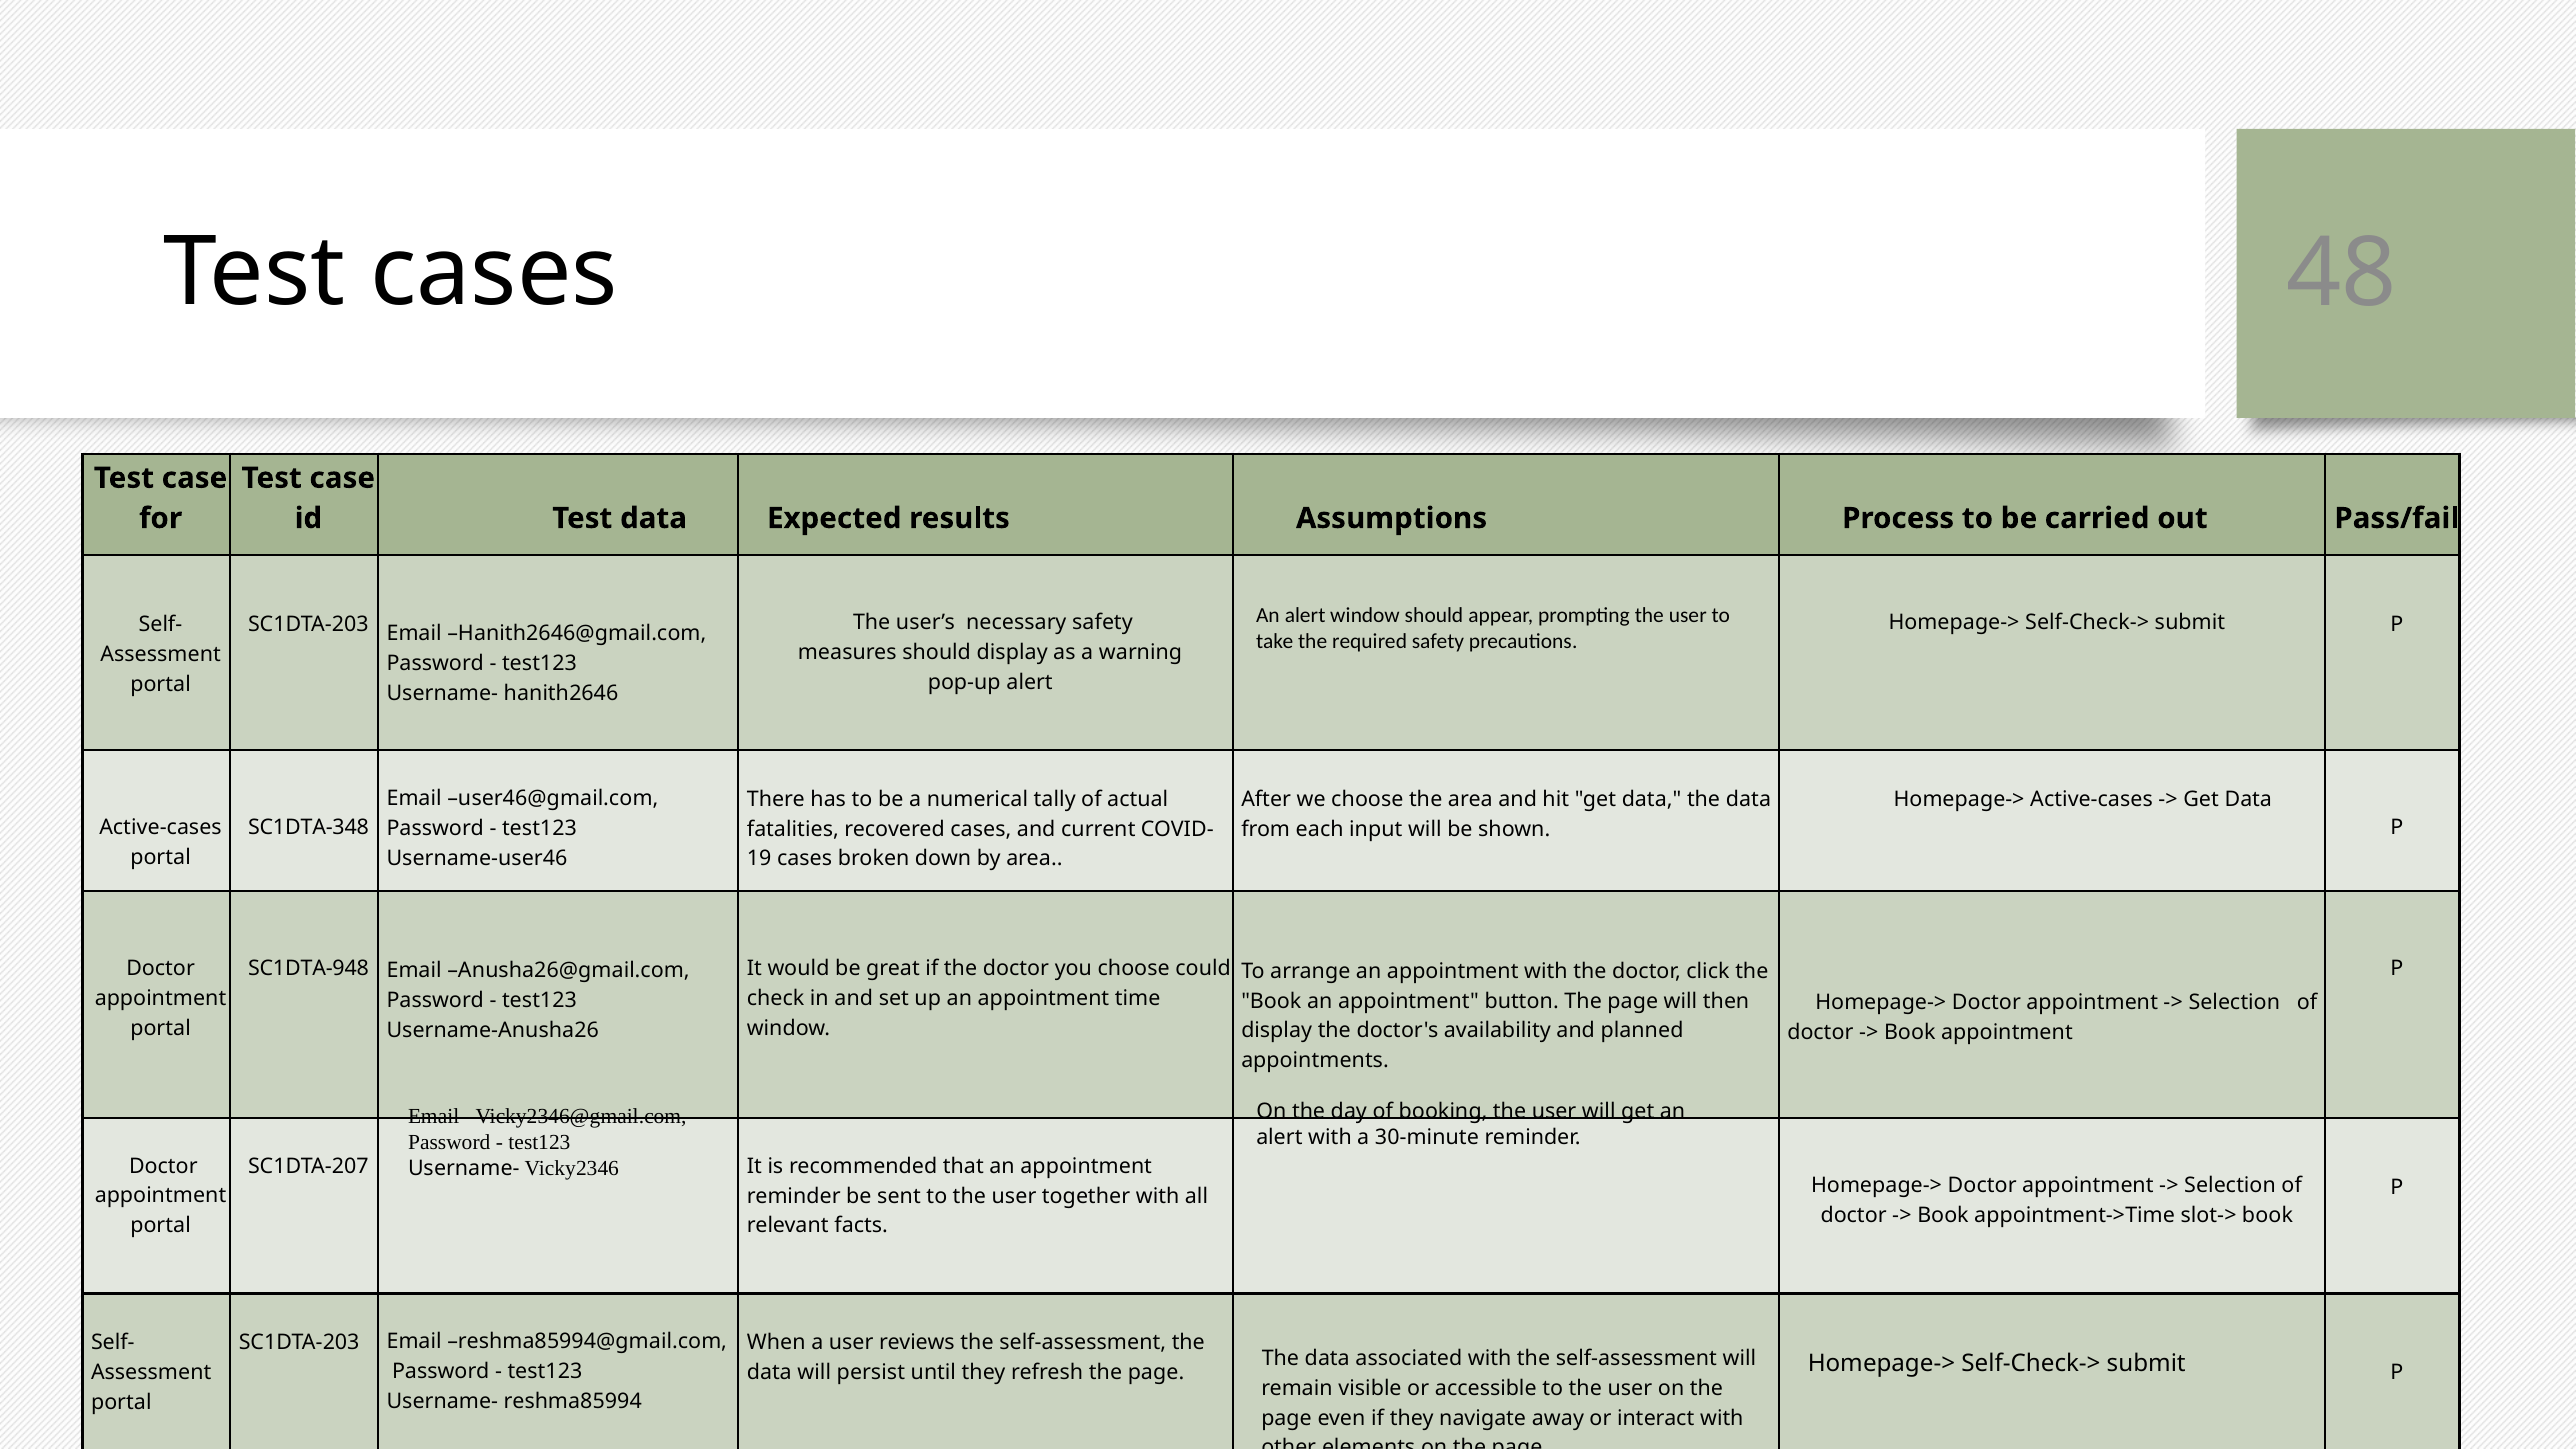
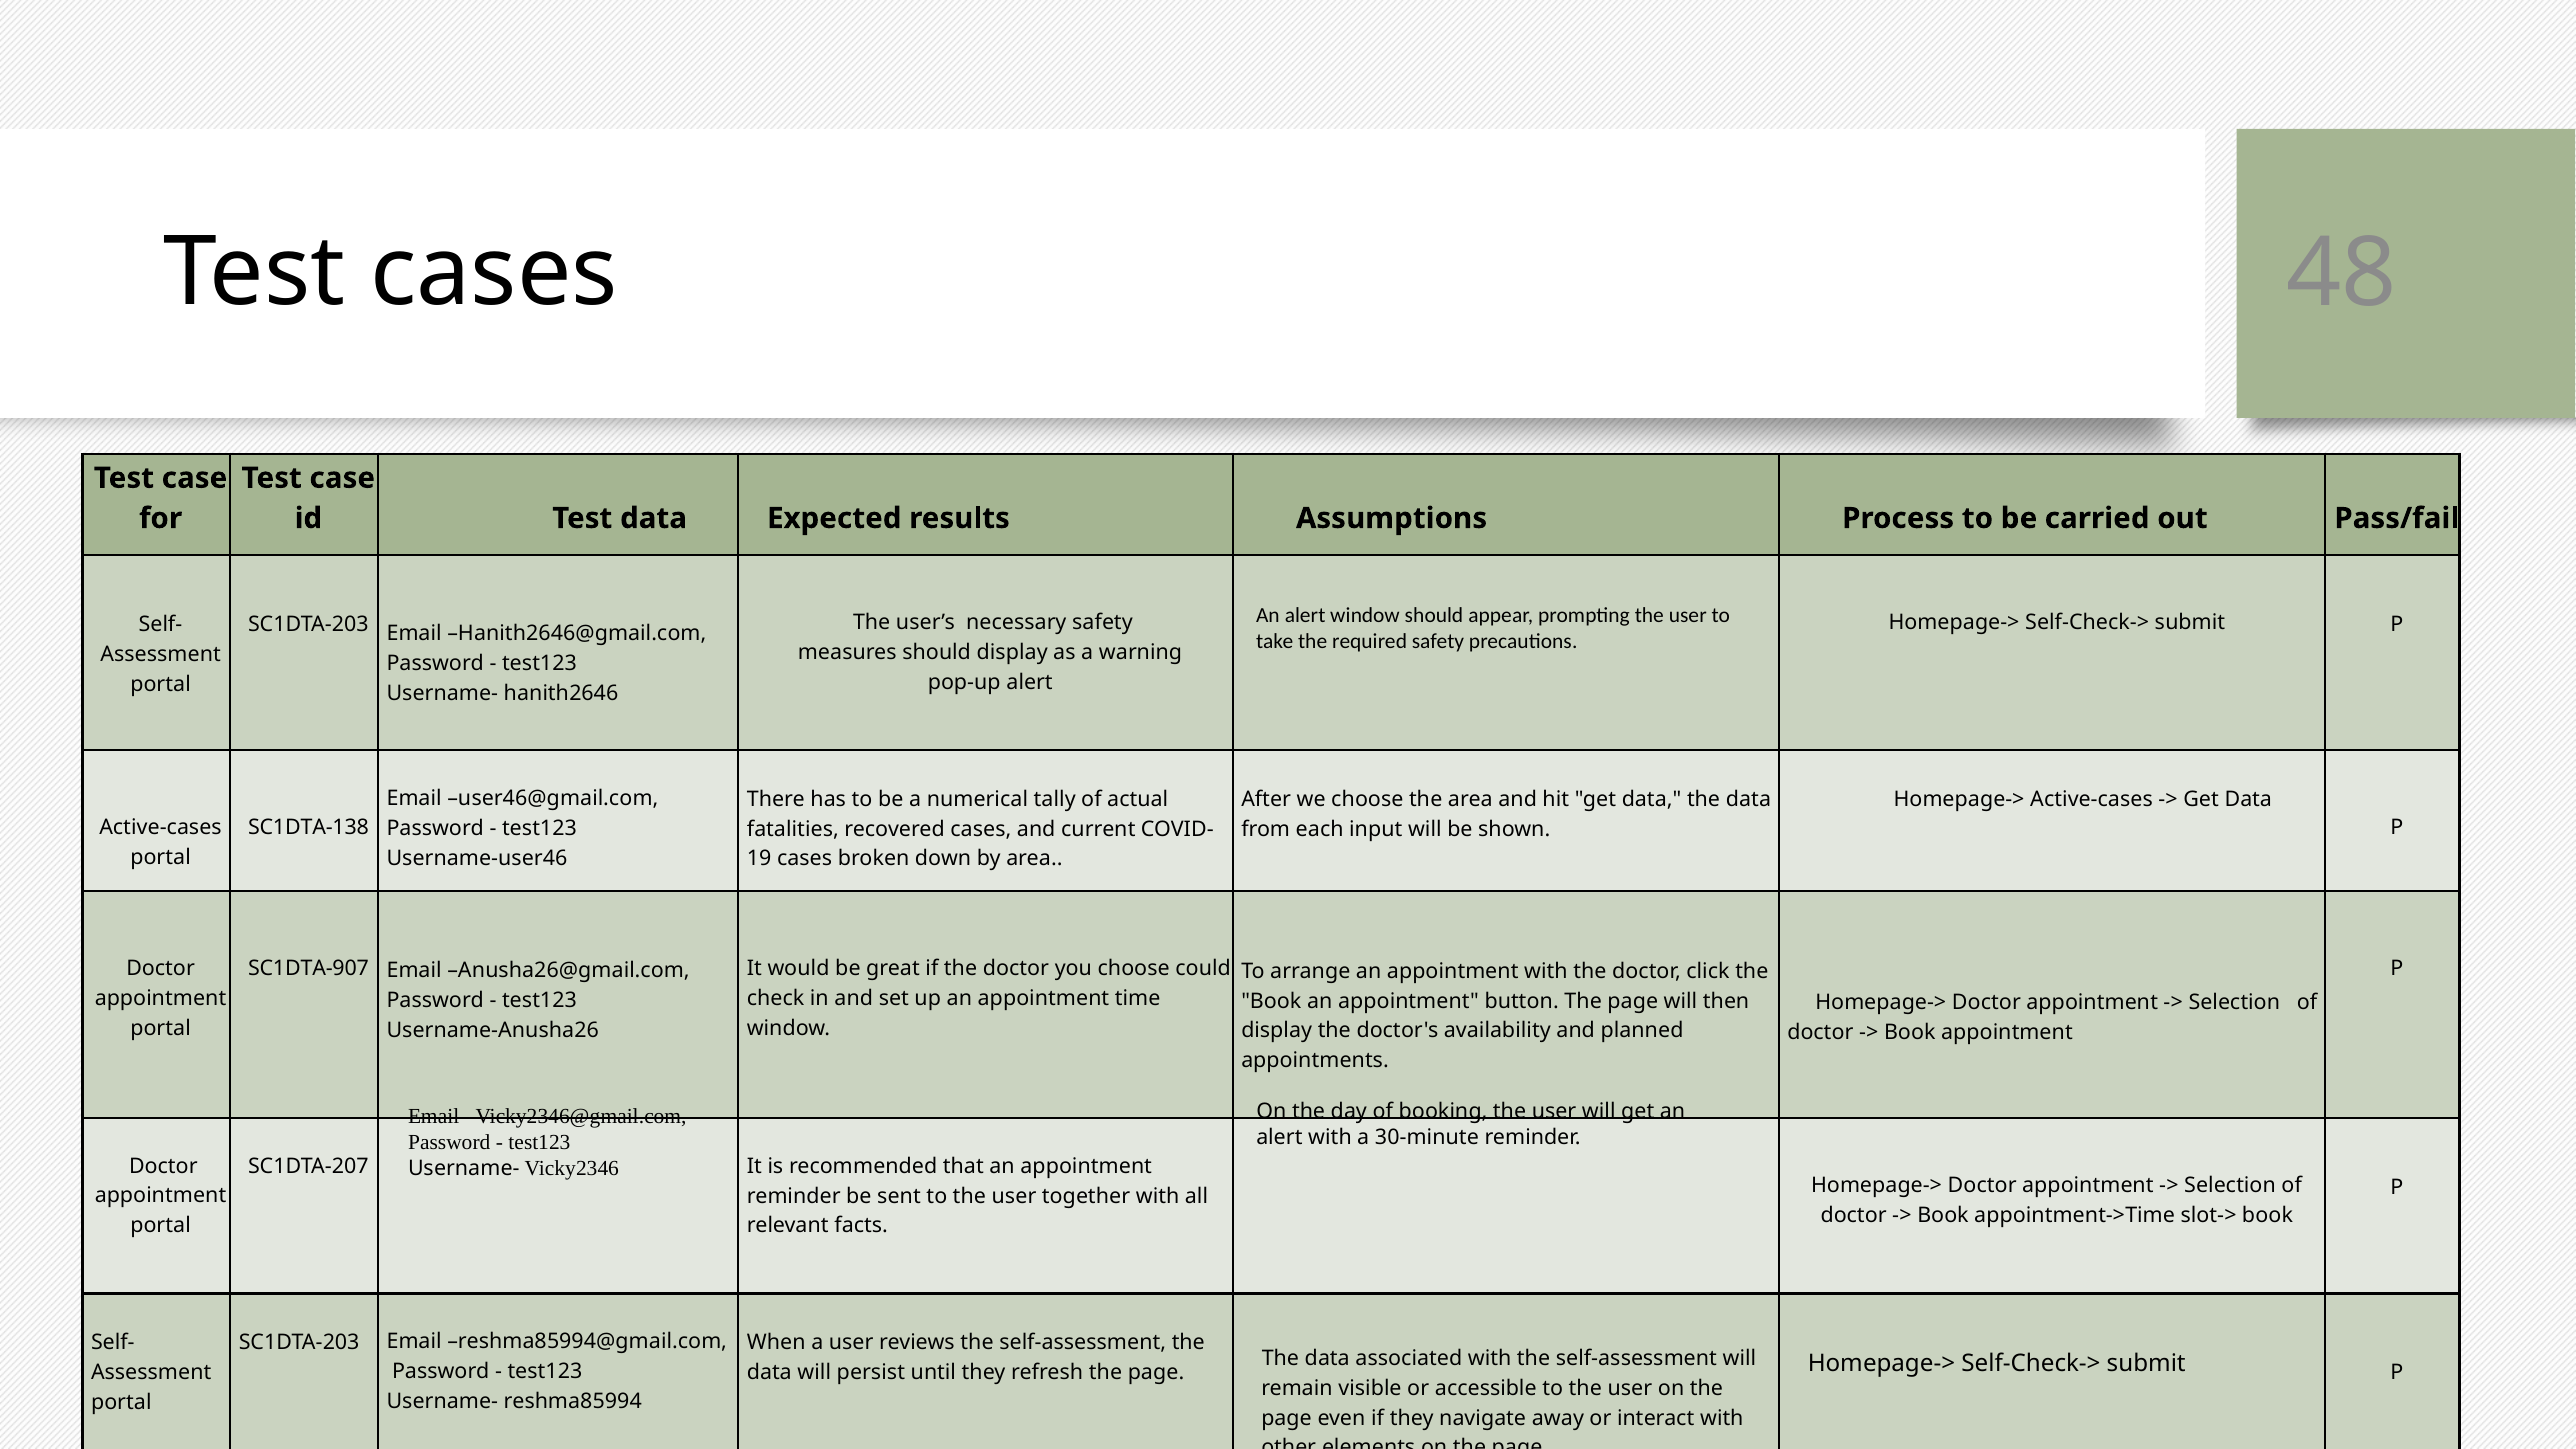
SC1DTA-348: SC1DTA-348 -> SC1DTA-138 (308, 828)
SC1DTA-948: SC1DTA-948 -> SC1DTA-907 (308, 969)
